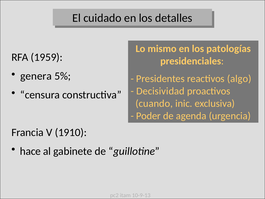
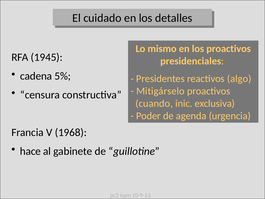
los patologías: patologías -> proactivos (229, 49)
1959: 1959 -> 1945 (47, 57)
genera: genera -> cadena (36, 76)
Decisividad: Decisividad -> Mitigárselo (160, 91)
1910: 1910 -> 1968 (71, 132)
